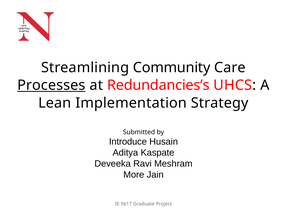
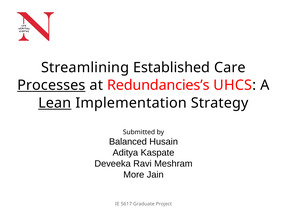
Community: Community -> Established (172, 68)
Lean underline: none -> present (55, 103)
Introduce: Introduce -> Balanced (128, 142)
